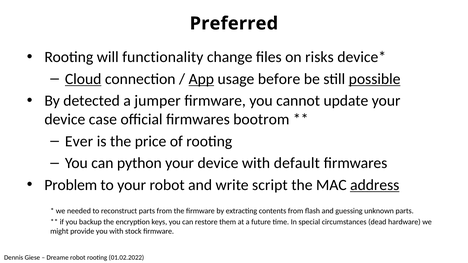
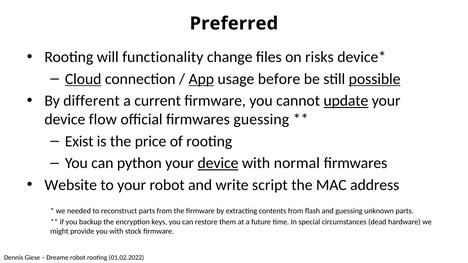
detected: detected -> different (92, 101)
jumper: jumper -> current (158, 101)
update underline: none -> present (346, 101)
case: case -> flow (103, 120)
firmwares bootrom: bootrom -> guessing (261, 120)
Ever: Ever -> Exist (79, 141)
device underline: none -> present (218, 163)
default: default -> normal (297, 163)
Problem: Problem -> Website (71, 185)
address underline: present -> none (375, 185)
